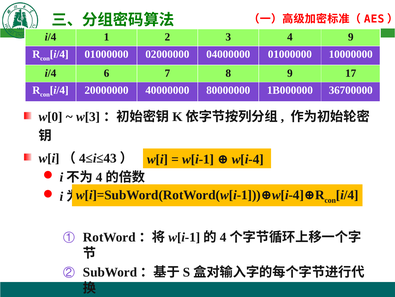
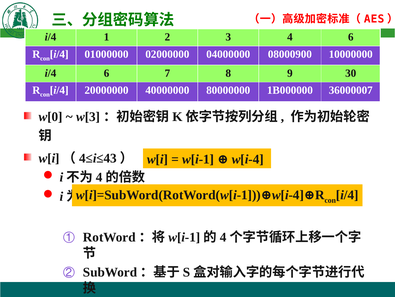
4 9: 9 -> 6 (351, 37)
04000000 01000000: 01000000 -> 08000900 (290, 54)
17: 17 -> 30 (351, 73)
36700000: 36700000 -> 36000007 (351, 90)
